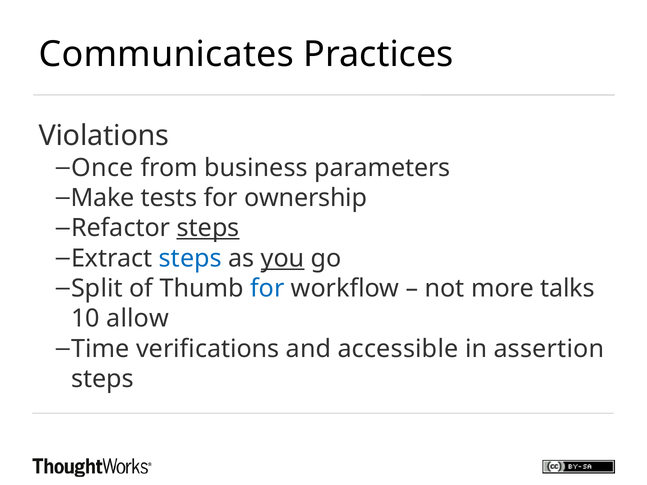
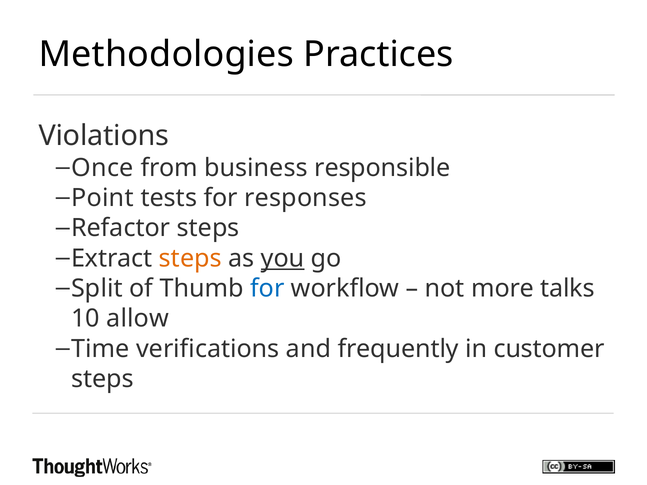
Communicates: Communicates -> Methodologies (166, 55)
parameters: parameters -> responsible (382, 168)
Make: Make -> Point (103, 198)
ownership: ownership -> responses (305, 198)
steps underline: present -> none (208, 228)
steps colour: blue -> orange (190, 258)
accessible: accessible -> frequently (398, 349)
assertion: assertion -> customer (549, 349)
